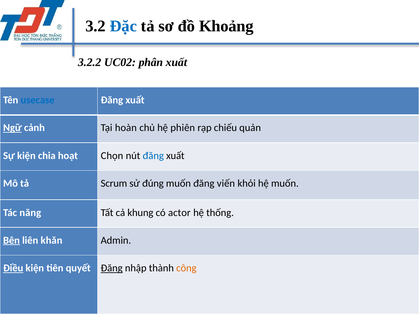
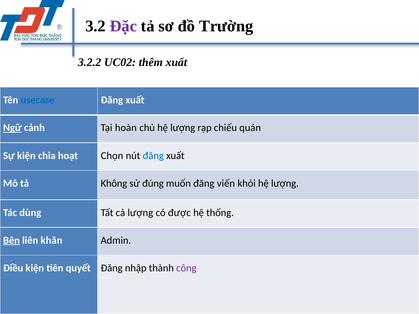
Đặc colour: blue -> purple (123, 26)
Khoảng: Khoảng -> Trường (226, 26)
phân: phân -> thêm (151, 62)
chủ hệ phiên: phiên -> lượng (183, 128)
Scrum: Scrum -> Không (114, 183)
khỏi hệ muốn: muốn -> lượng (285, 183)
năng: năng -> dùng (30, 213)
cả khung: khung -> lượng (140, 213)
actor: actor -> được (179, 213)
Điều underline: present -> none (13, 268)
Đăng underline: present -> none (112, 268)
công colour: orange -> purple (186, 268)
